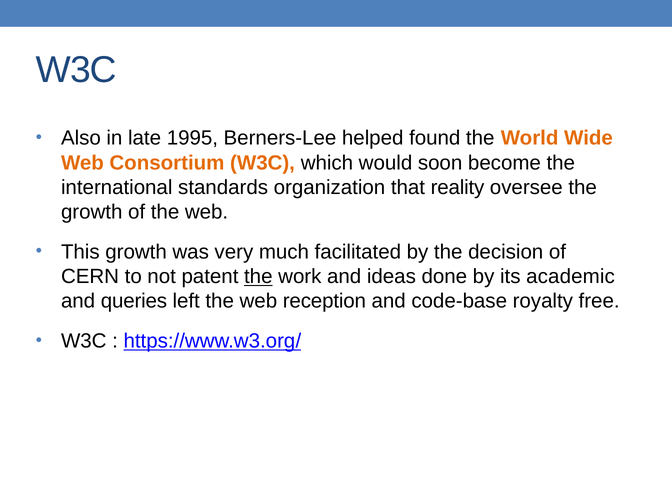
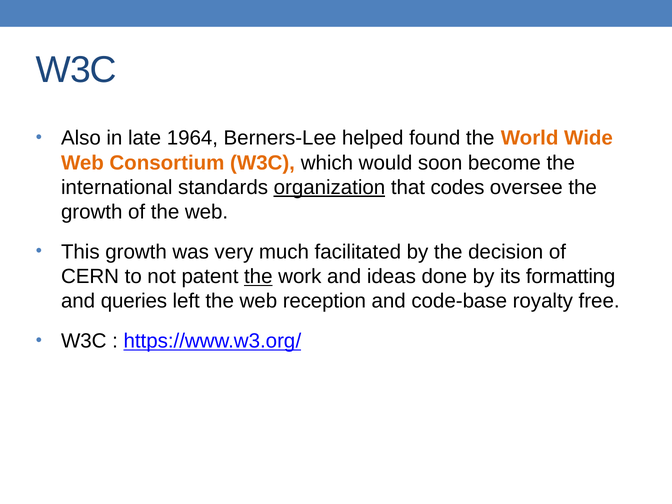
1995: 1995 -> 1964 (192, 138)
organization underline: none -> present (329, 187)
reality: reality -> codes (458, 187)
academic: academic -> formatting (571, 277)
